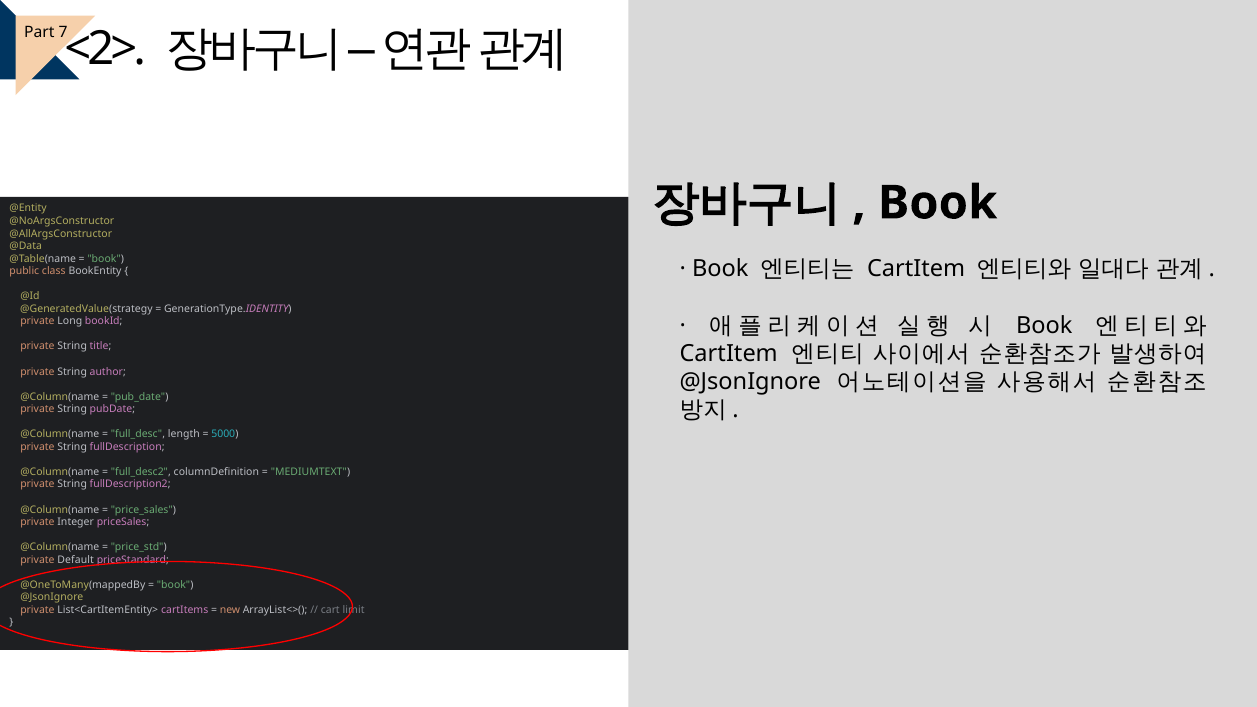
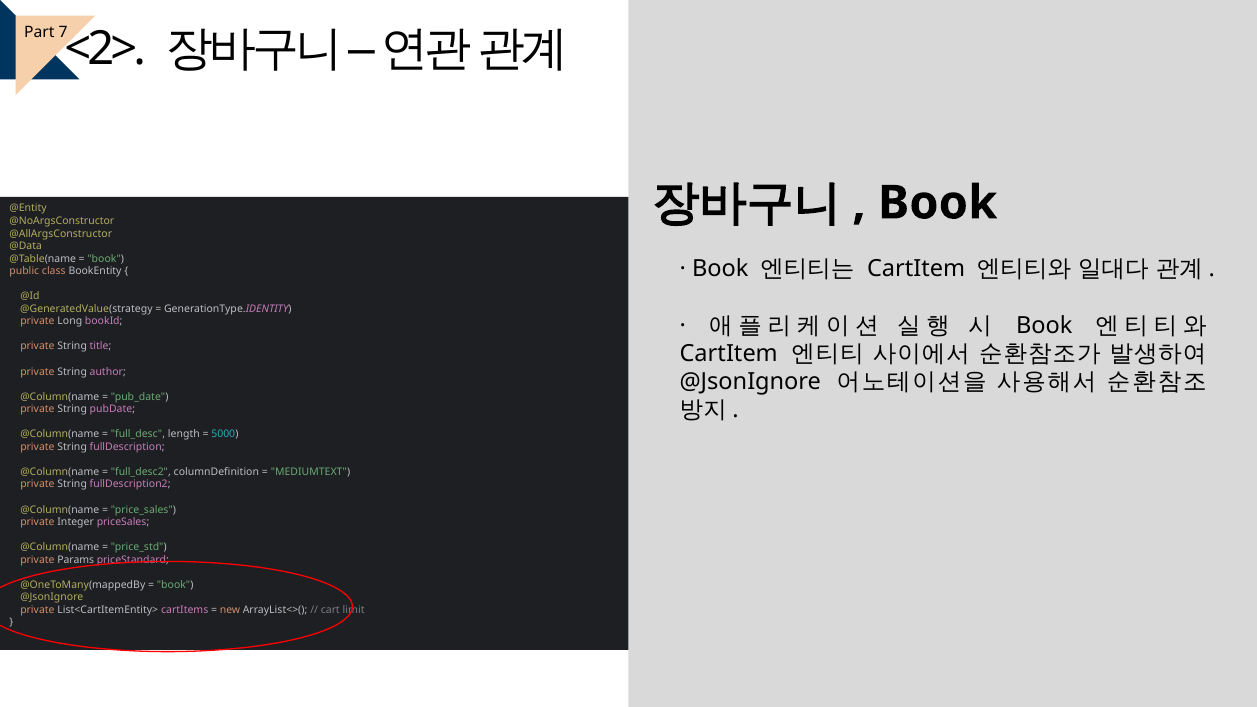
Default: Default -> Params (76, 560)
